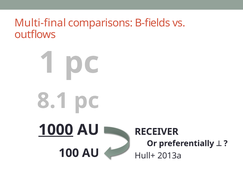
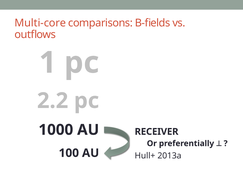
Multi-final: Multi-final -> Multi-core (40, 23)
8.1: 8.1 -> 2.2 (53, 101)
1000 underline: present -> none (56, 130)
